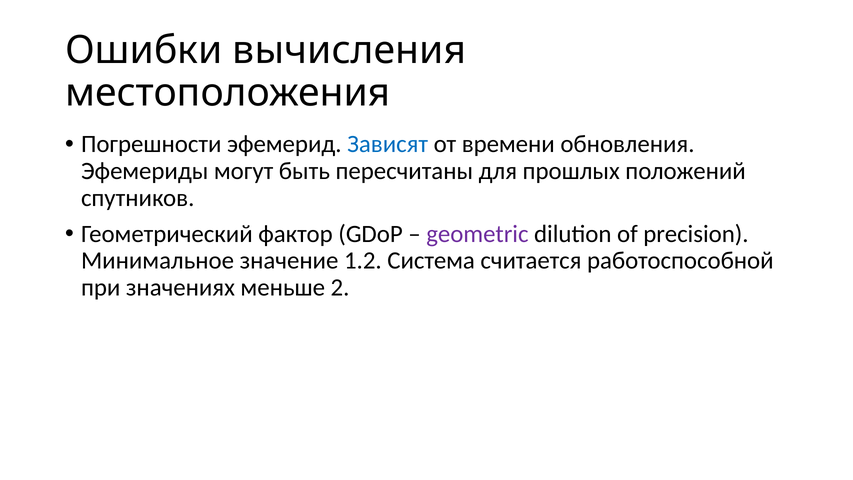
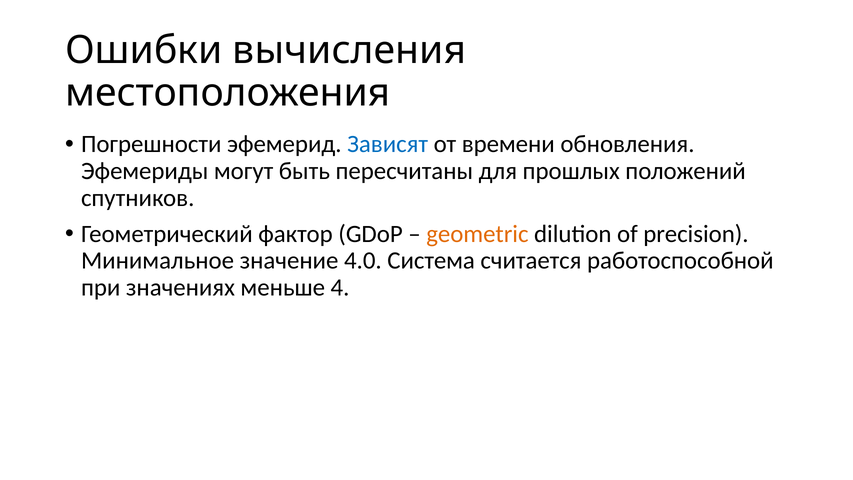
geometric colour: purple -> orange (477, 234)
1.2: 1.2 -> 4.0 (363, 261)
2: 2 -> 4 (340, 287)
